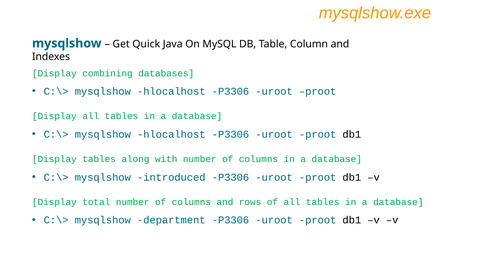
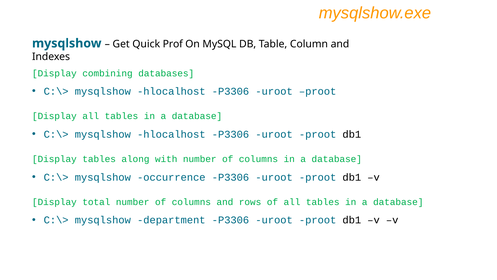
Java: Java -> Prof (173, 44)
introduced: introduced -> occurrence (171, 177)
